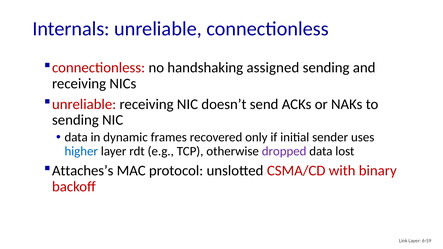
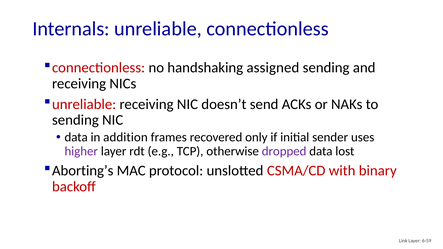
dynamic: dynamic -> addition (125, 137)
higher colour: blue -> purple (81, 151)
Attaches’s: Attaches’s -> Aborting’s (83, 171)
